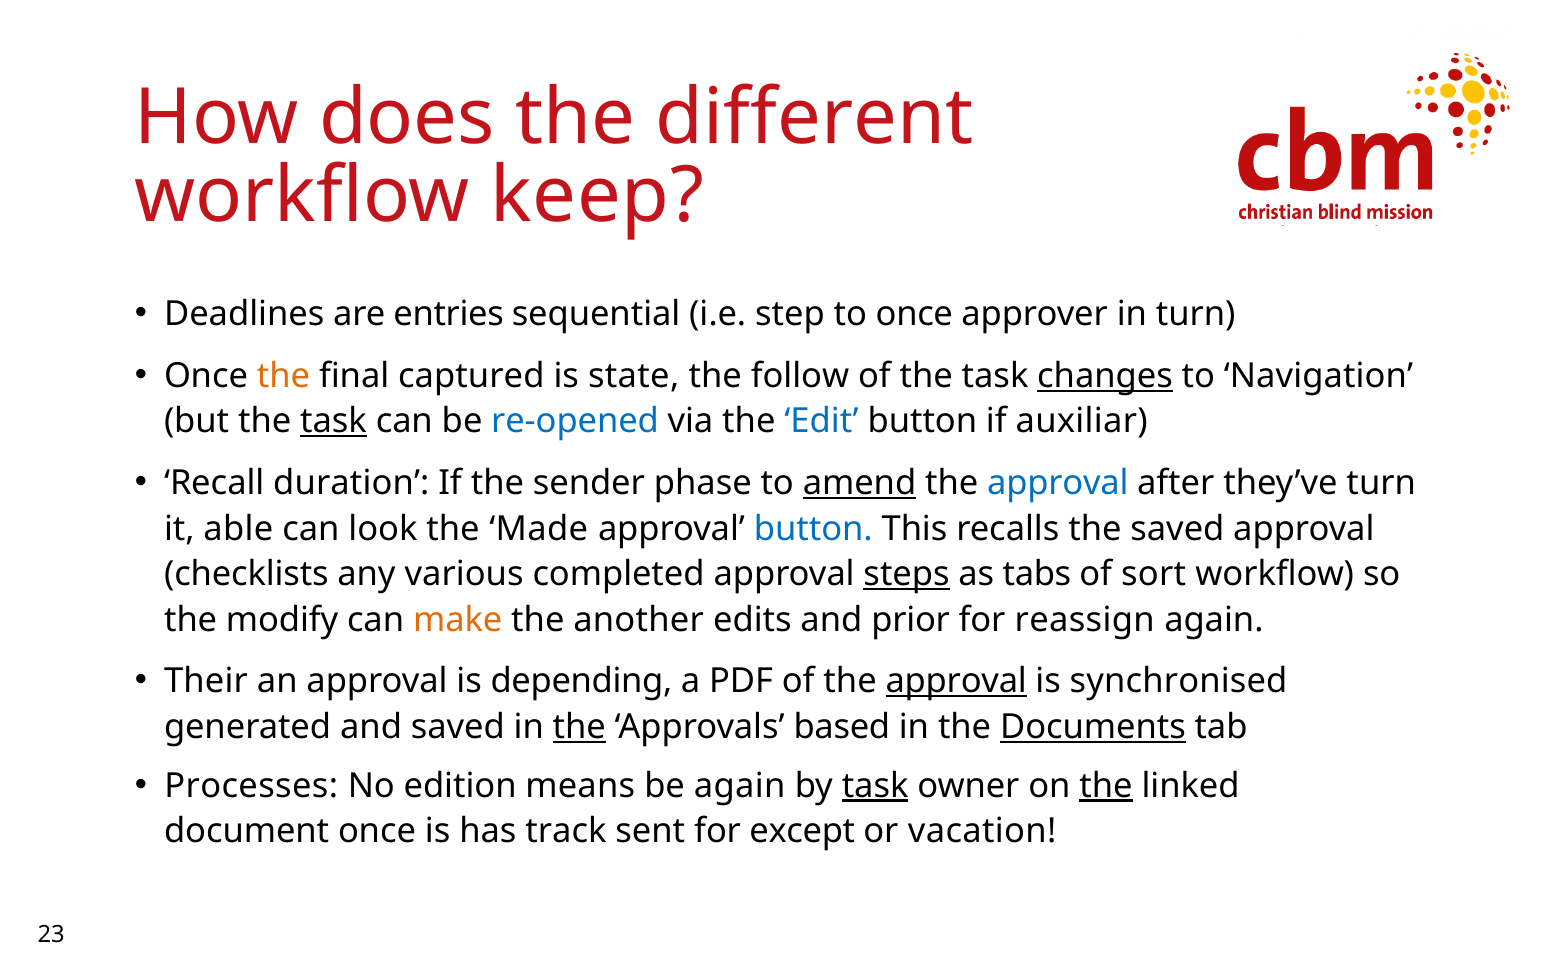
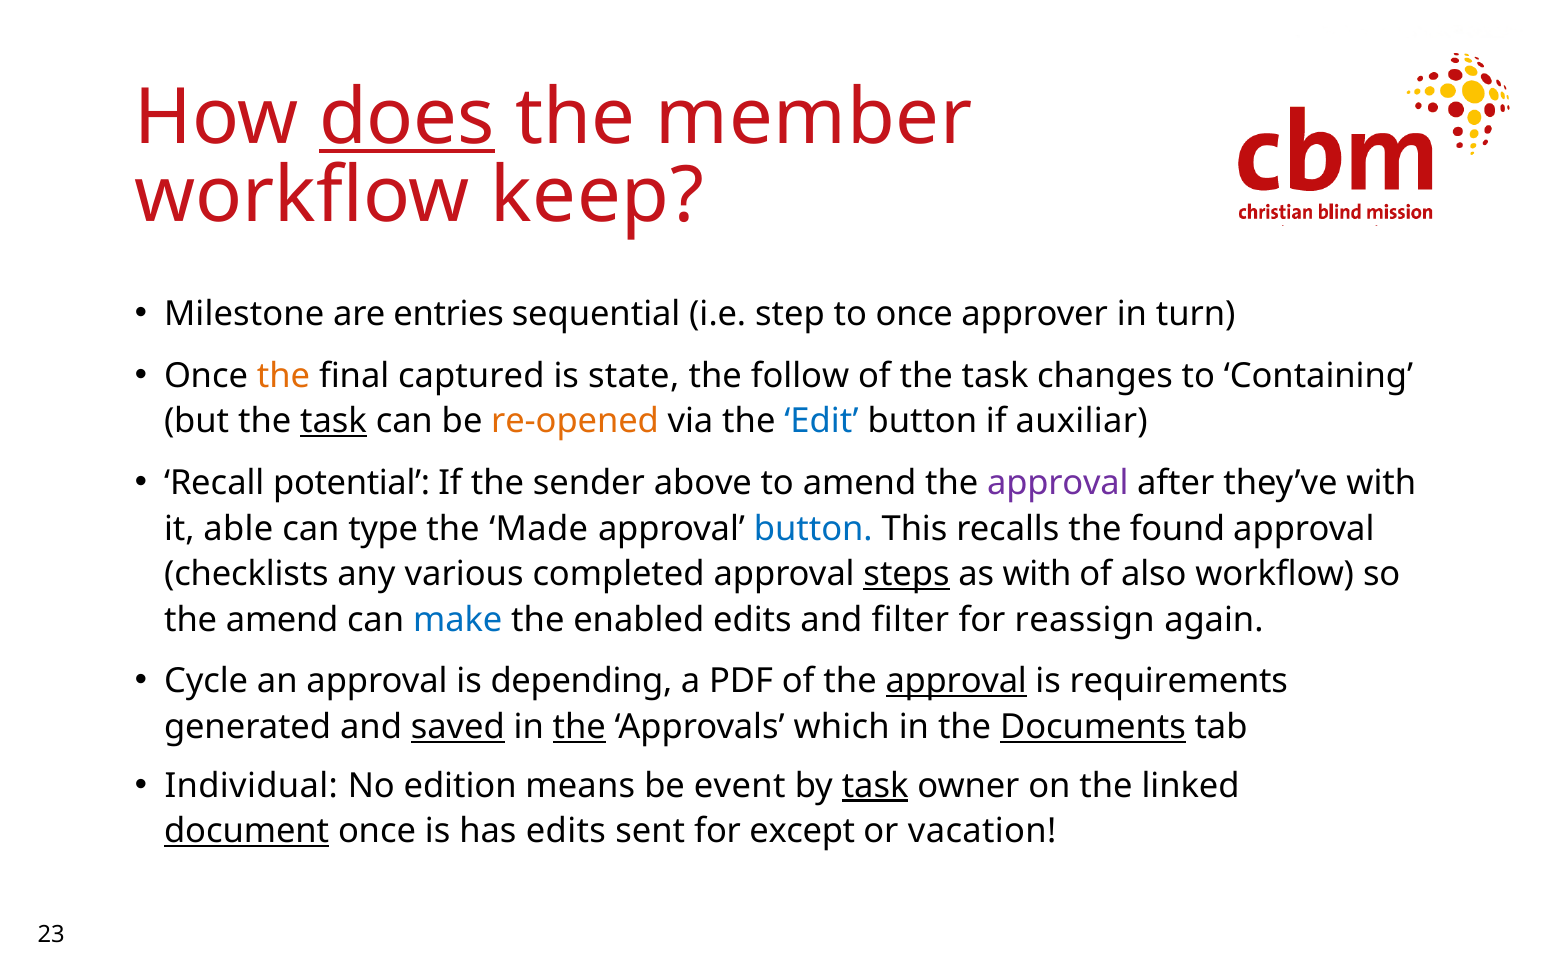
does underline: none -> present (407, 117)
different: different -> member (814, 117)
Deadlines: Deadlines -> Milestone (244, 314)
changes underline: present -> none (1105, 376)
Navigation: Navigation -> Containing (1318, 376)
re-opened colour: blue -> orange (575, 421)
duration: duration -> potential (352, 483)
phase: phase -> above (703, 483)
amend underline: present -> none (859, 483)
approval colour: blue -> purple (1058, 483)
they’ve turn: turn -> with (1381, 483)
look: look -> type (383, 529)
the saved: saved -> found (1178, 529)
as tabs: tabs -> with (1037, 574)
sort: sort -> also (1154, 574)
the modify: modify -> amend (282, 620)
make colour: orange -> blue (458, 620)
another: another -> enabled (639, 620)
prior: prior -> filter (910, 620)
Their: Their -> Cycle (206, 681)
synchronised: synchronised -> requirements (1179, 681)
saved underline: none -> present (458, 727)
based: based -> which (842, 727)
Processes: Processes -> Individual (251, 786)
be again: again -> event (740, 786)
the underline: present -> none (1106, 786)
document underline: none -> present (247, 831)
has track: track -> edits (566, 831)
